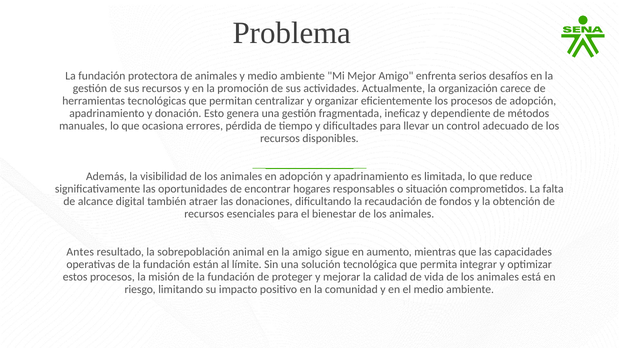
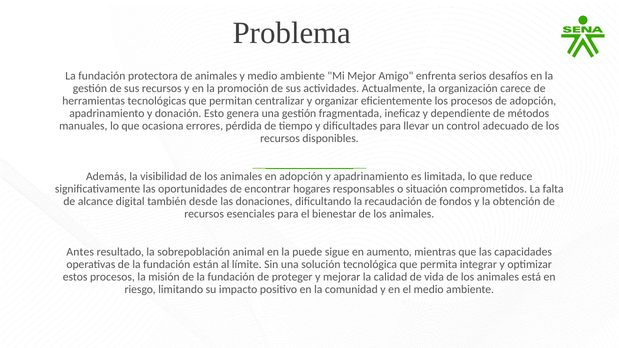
atraer: atraer -> desde (203, 202)
la amigo: amigo -> puede (307, 252)
